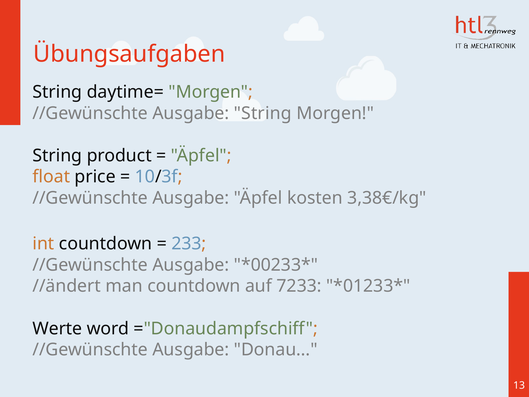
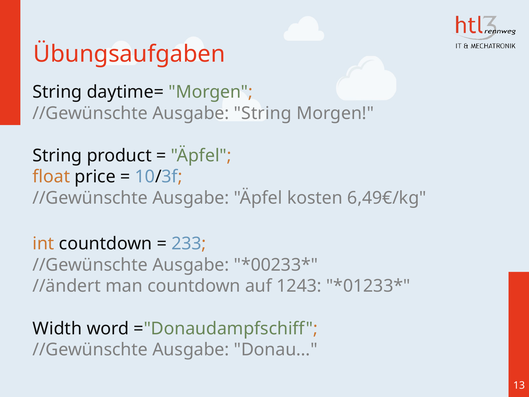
3,38€/kg: 3,38€/kg -> 6,49€/kg (387, 198)
7233: 7233 -> 1243 (299, 286)
Werte: Werte -> Width (57, 328)
